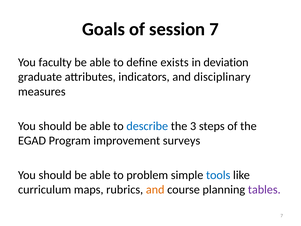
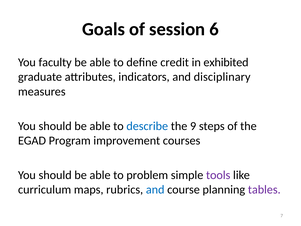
session 7: 7 -> 6 (214, 29)
exists: exists -> credit (175, 62)
deviation: deviation -> exhibited (226, 62)
3: 3 -> 9 (193, 126)
surveys: surveys -> courses (182, 140)
tools colour: blue -> purple (218, 175)
and colour: orange -> blue (155, 189)
